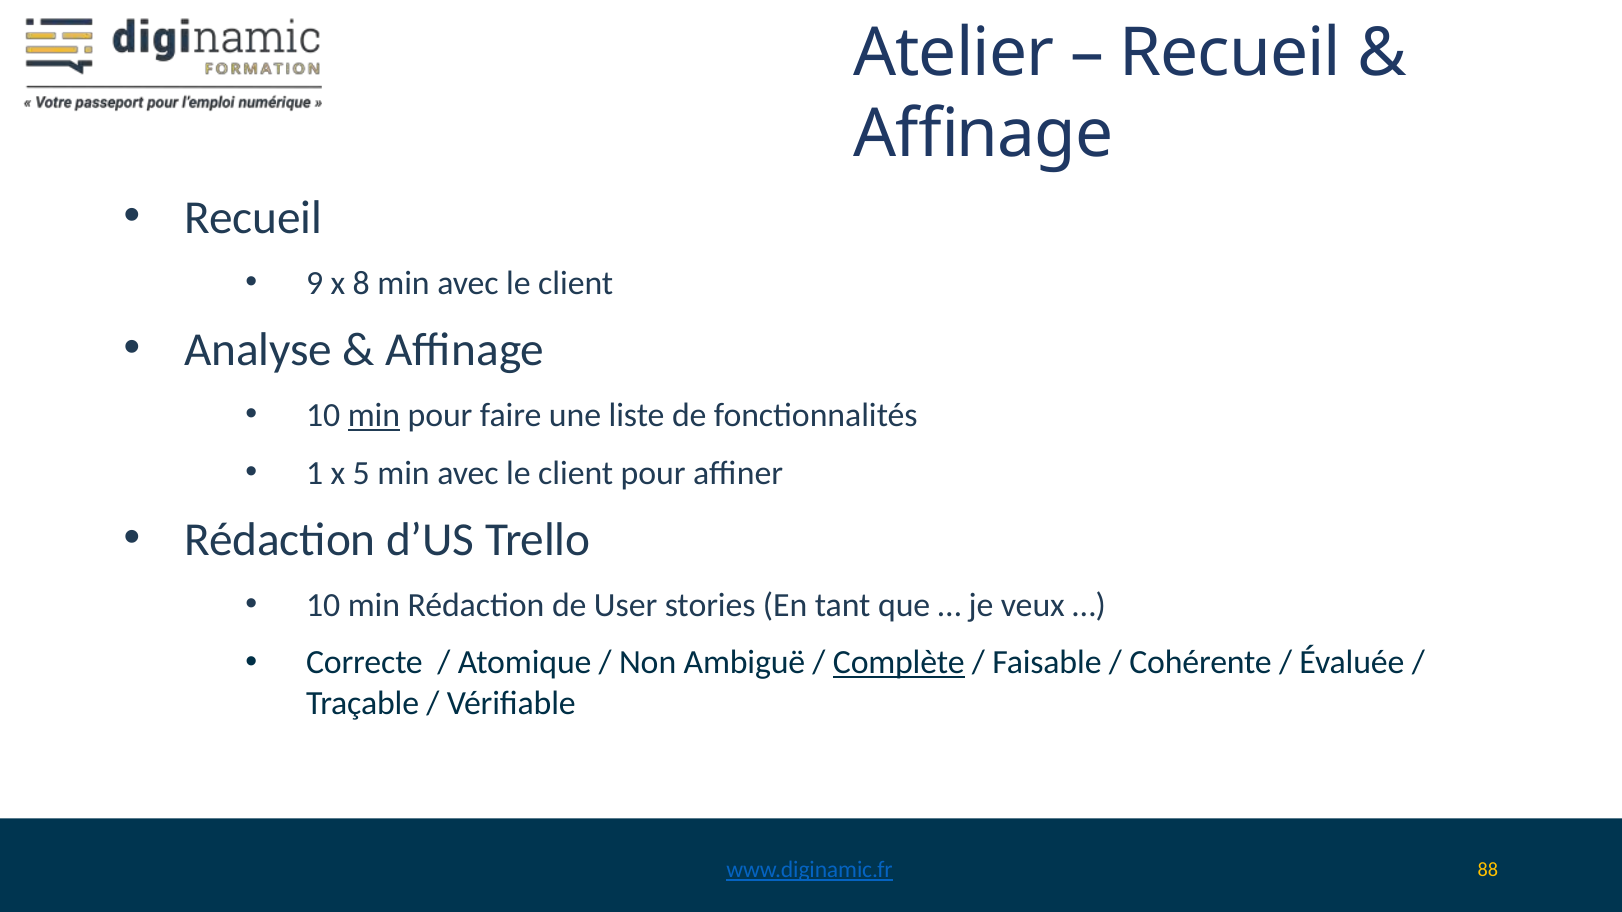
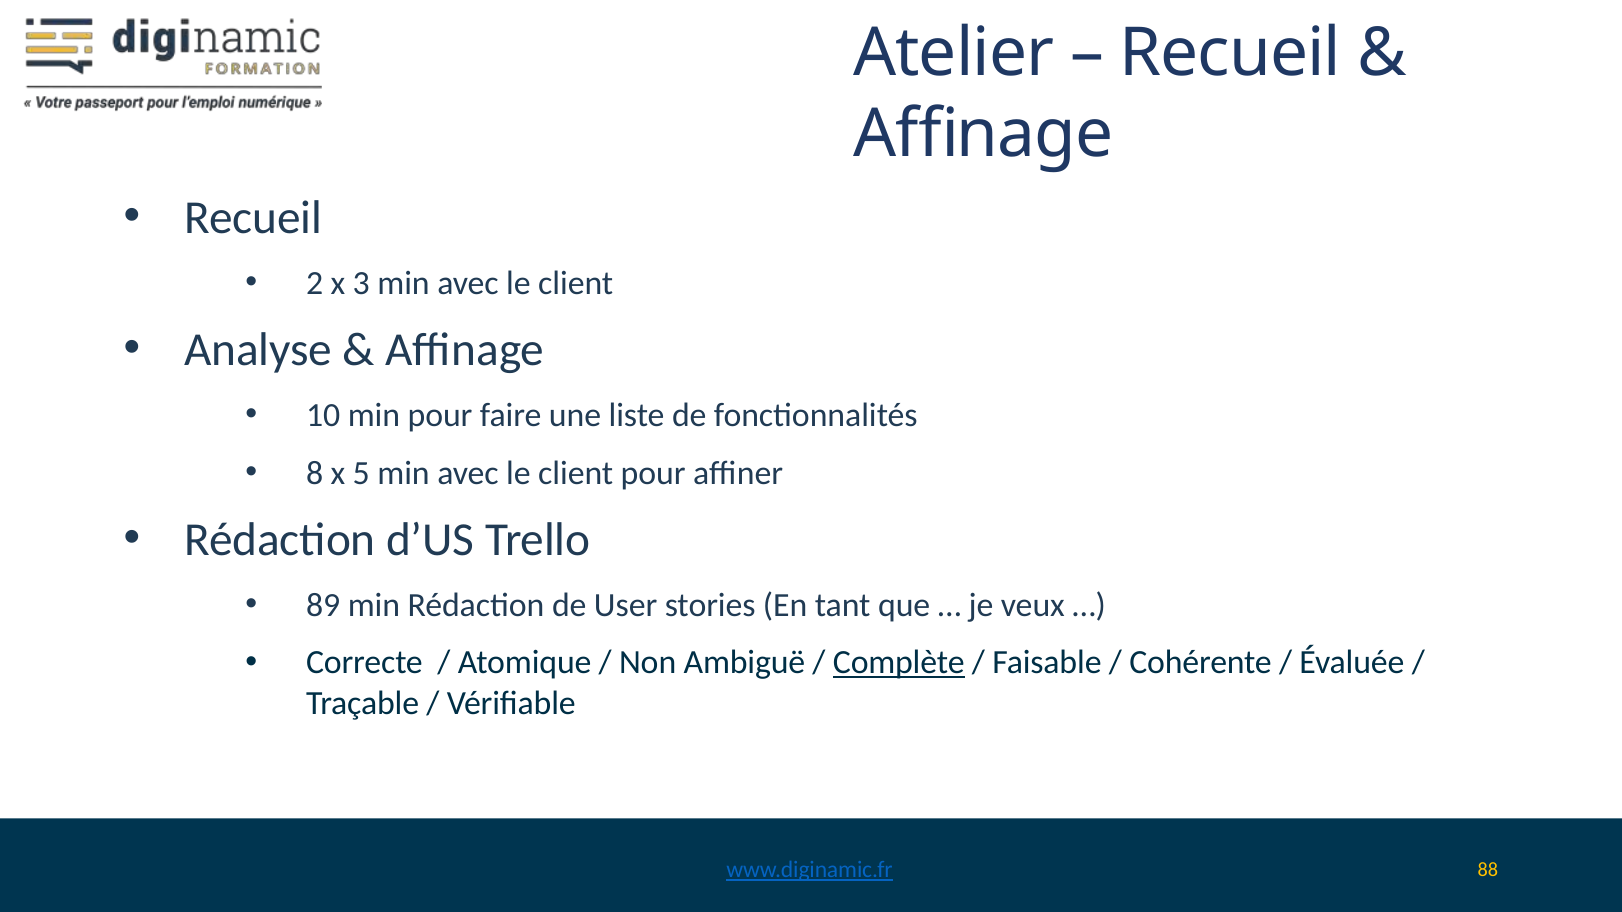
9: 9 -> 2 (315, 283)
8: 8 -> 3 (361, 283)
min underline: present -> none (374, 415)
1: 1 -> 8 (315, 473)
10: 10 -> 89 (323, 605)
